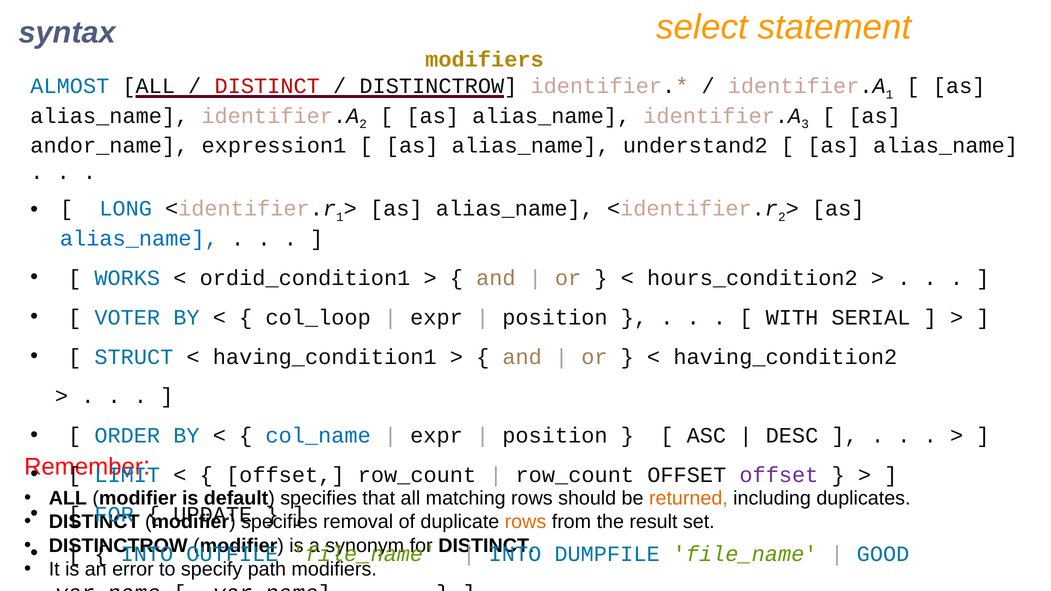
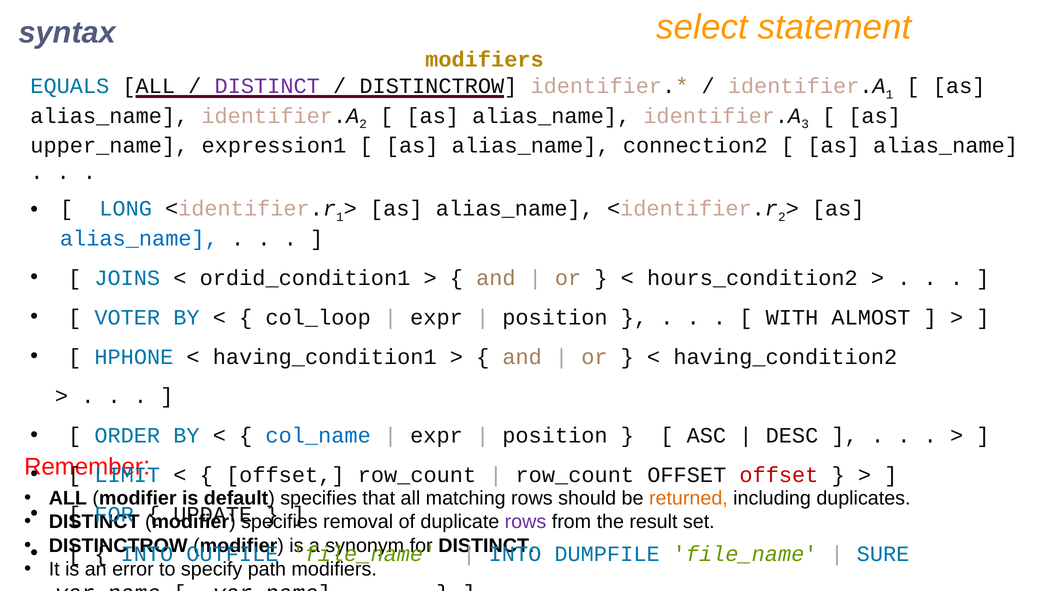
ALMOST: ALMOST -> EQUALS (70, 86)
DISTINCT colour: red -> purple (267, 86)
andor_name: andor_name -> upper_name (109, 146)
understand2: understand2 -> connection2 (695, 146)
WORKS: WORKS -> JOINS (127, 278)
SERIAL: SERIAL -> ALMOST (871, 317)
STRUCT: STRUCT -> HPHONE (134, 357)
offset colour: purple -> red (779, 475)
rows colour: orange -> purple (525, 522)
GOOD: GOOD -> SURE (883, 554)
